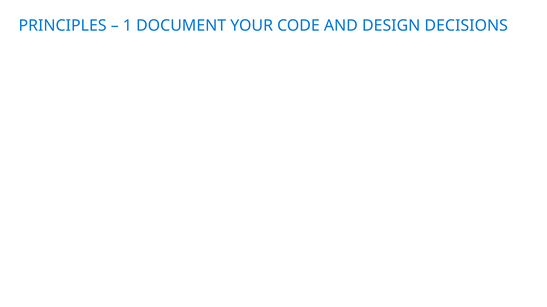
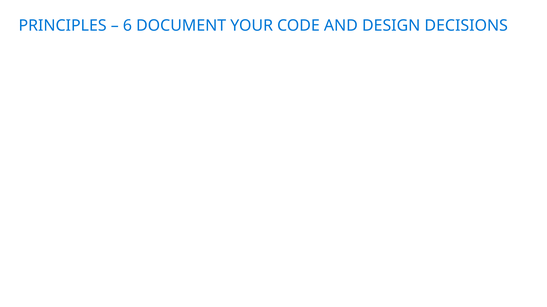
1: 1 -> 6 (127, 26)
